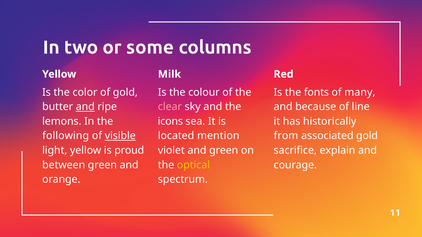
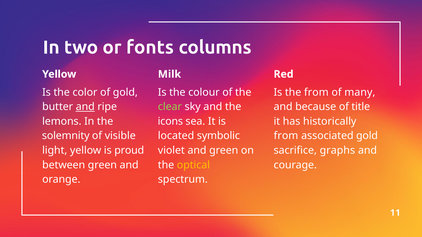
some: some -> fonts (150, 47)
the fonts: fonts -> from (316, 92)
clear colour: pink -> light green (170, 107)
line: line -> title (361, 107)
following: following -> solemnity (66, 136)
visible underline: present -> none (120, 136)
mention: mention -> symbolic (218, 136)
explain: explain -> graphs (337, 151)
